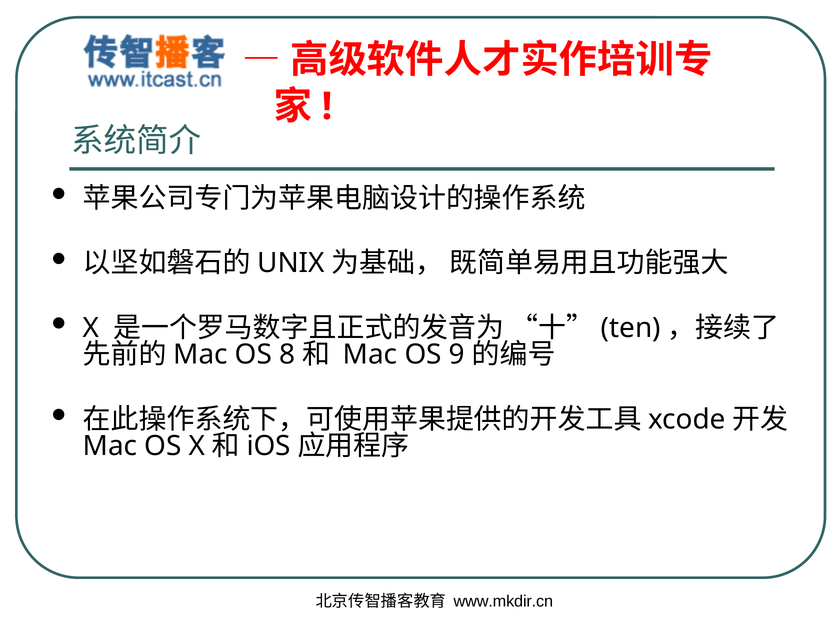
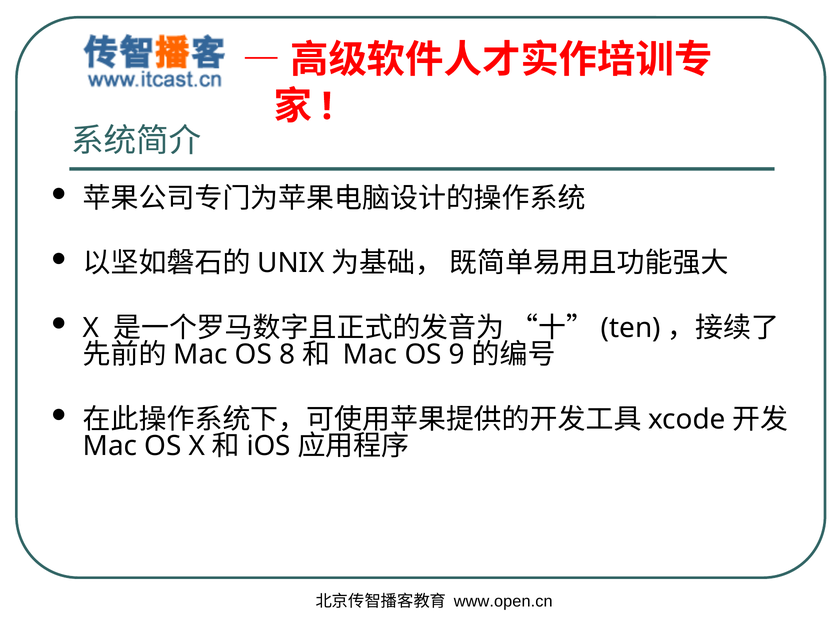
www.mkdir.cn: www.mkdir.cn -> www.open.cn (503, 602)
